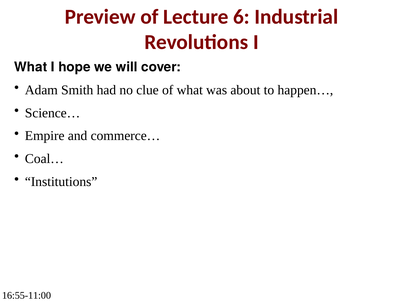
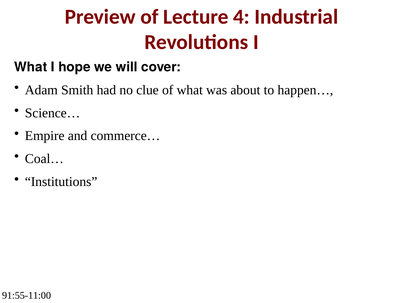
6: 6 -> 4 (242, 17)
16:55-11:00: 16:55-11:00 -> 91:55-11:00 (26, 295)
